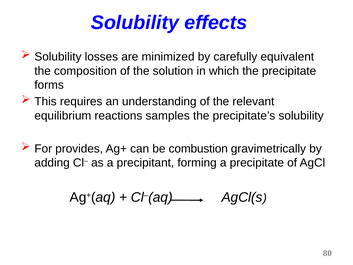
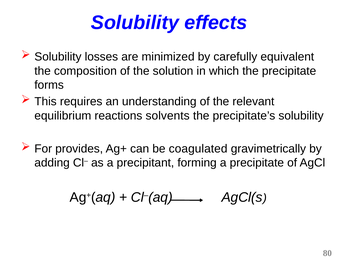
samples: samples -> solvents (168, 116)
combustion: combustion -> coagulated (198, 148)
